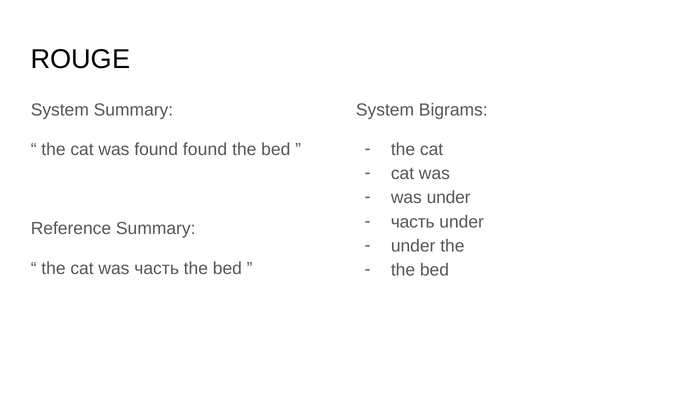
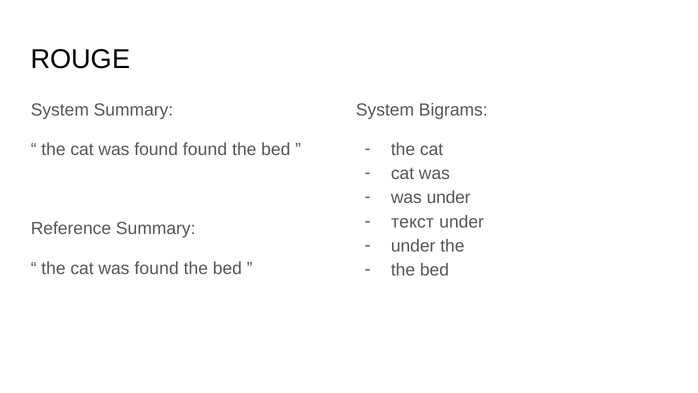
часть: часть -> текст (413, 222)
часть: часть -> found (157, 268)
